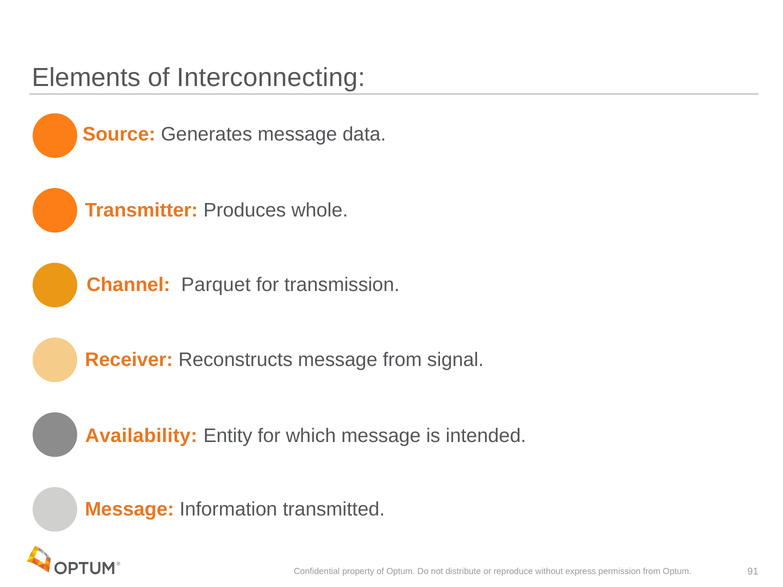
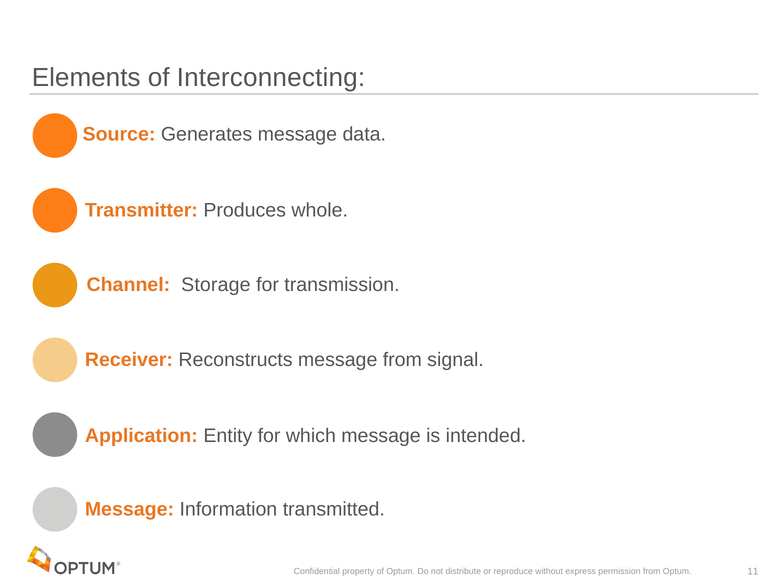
Parquet: Parquet -> Storage (216, 285)
Availability: Availability -> Application (141, 436)
91: 91 -> 11 (753, 572)
